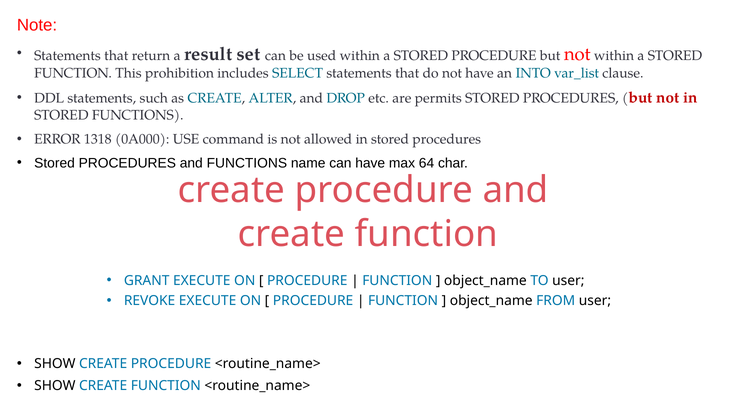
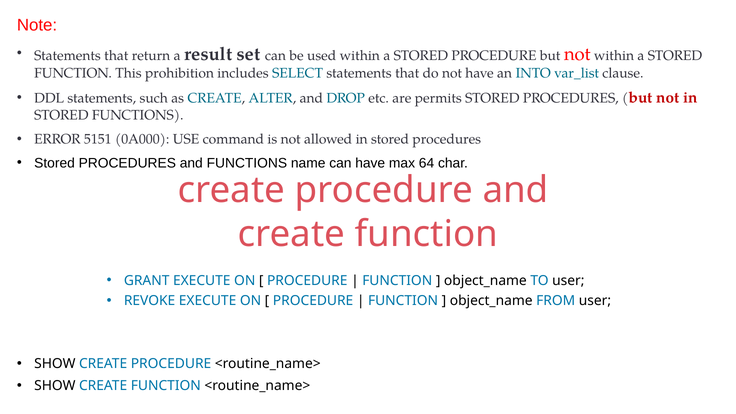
1318: 1318 -> 5151 (98, 139)
